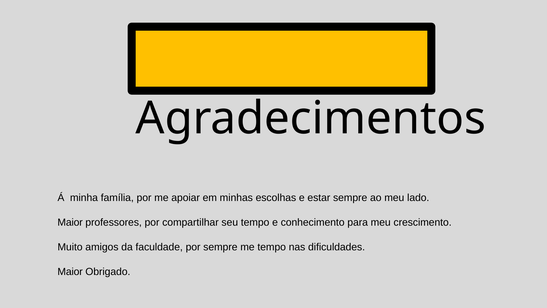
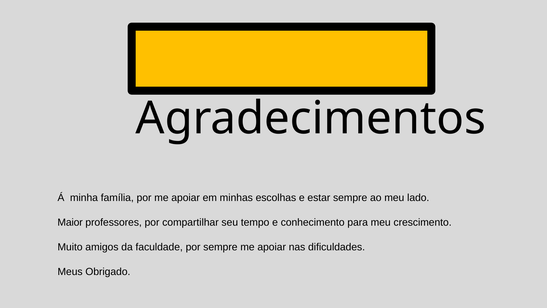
sempre me tempo: tempo -> apoiar (272, 247)
Maior: Maior -> Meus (70, 271)
